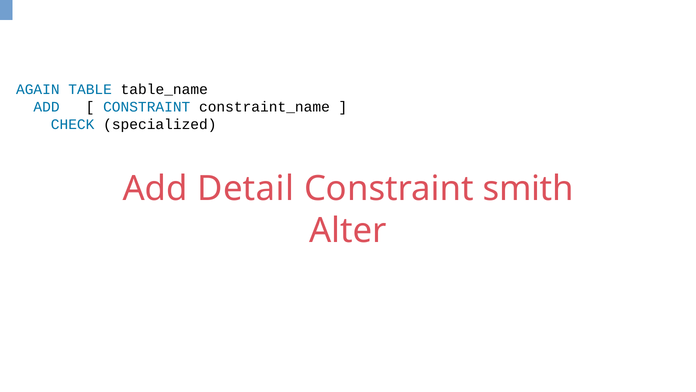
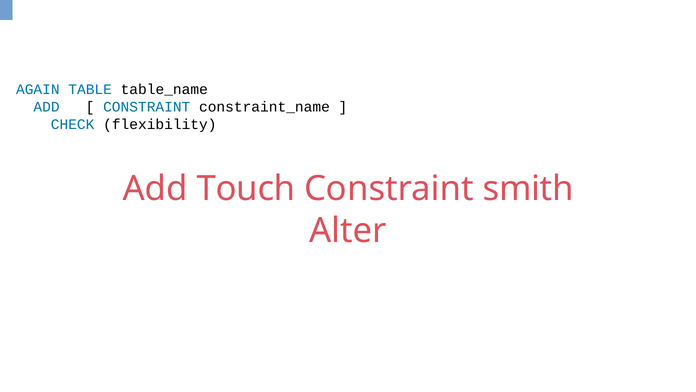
specialized: specialized -> flexibility (160, 124)
Detail: Detail -> Touch (246, 189)
